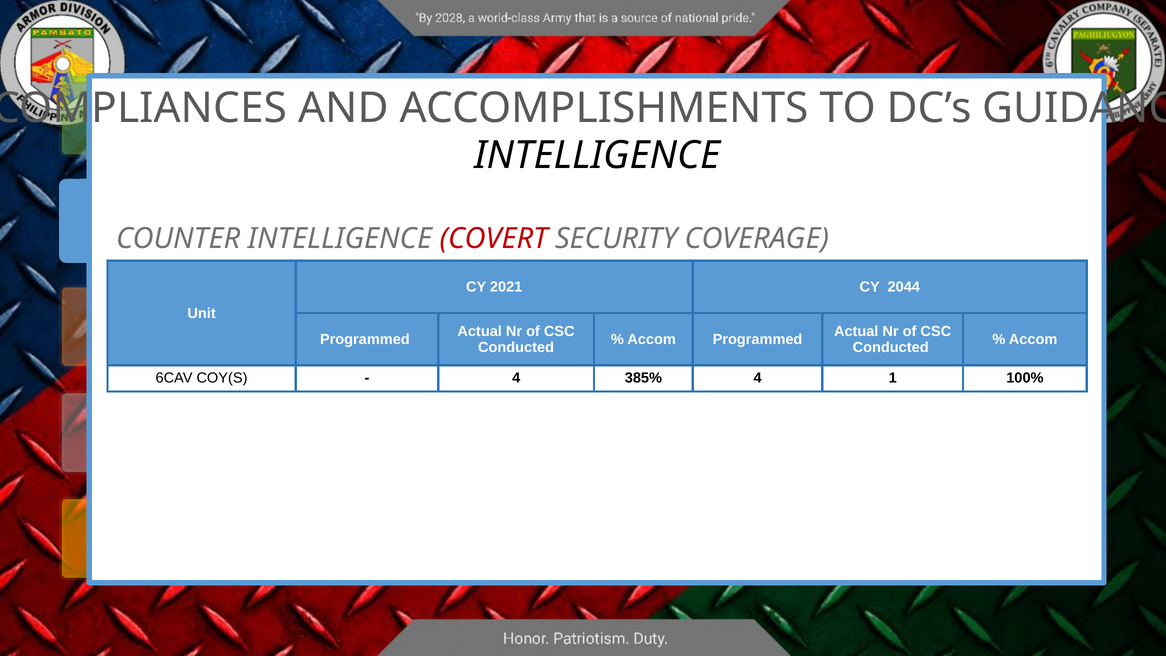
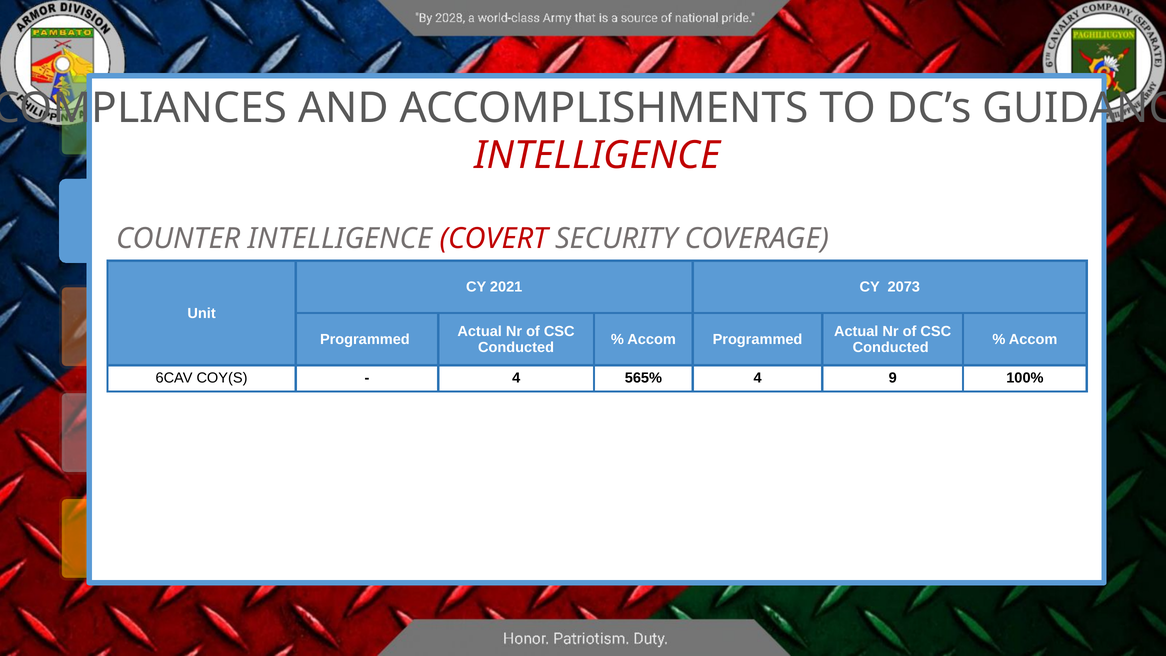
INTELLIGENCE colour: black -> red (597, 155)
2044: 2044 -> 2073 (904, 287)
385%: 385% -> 565% (643, 378)
1: 1 -> 9 (893, 378)
